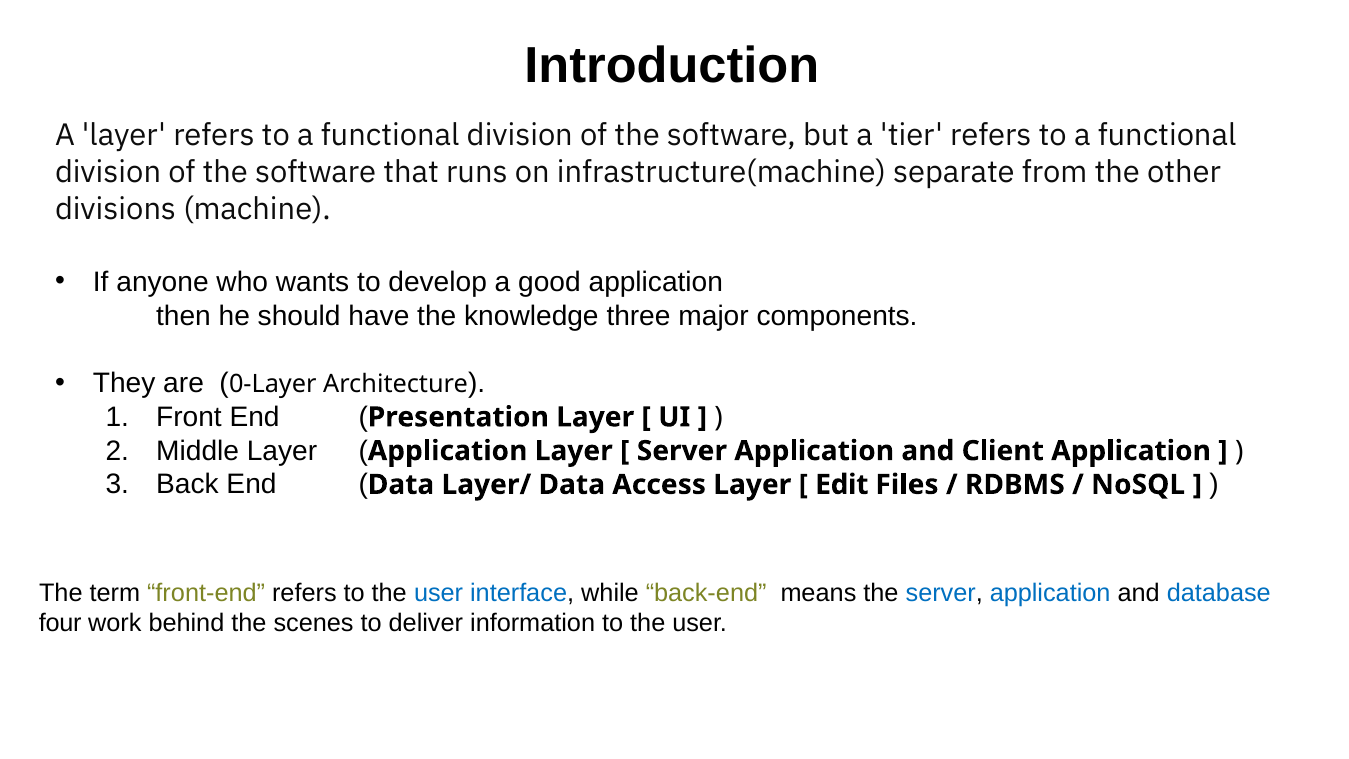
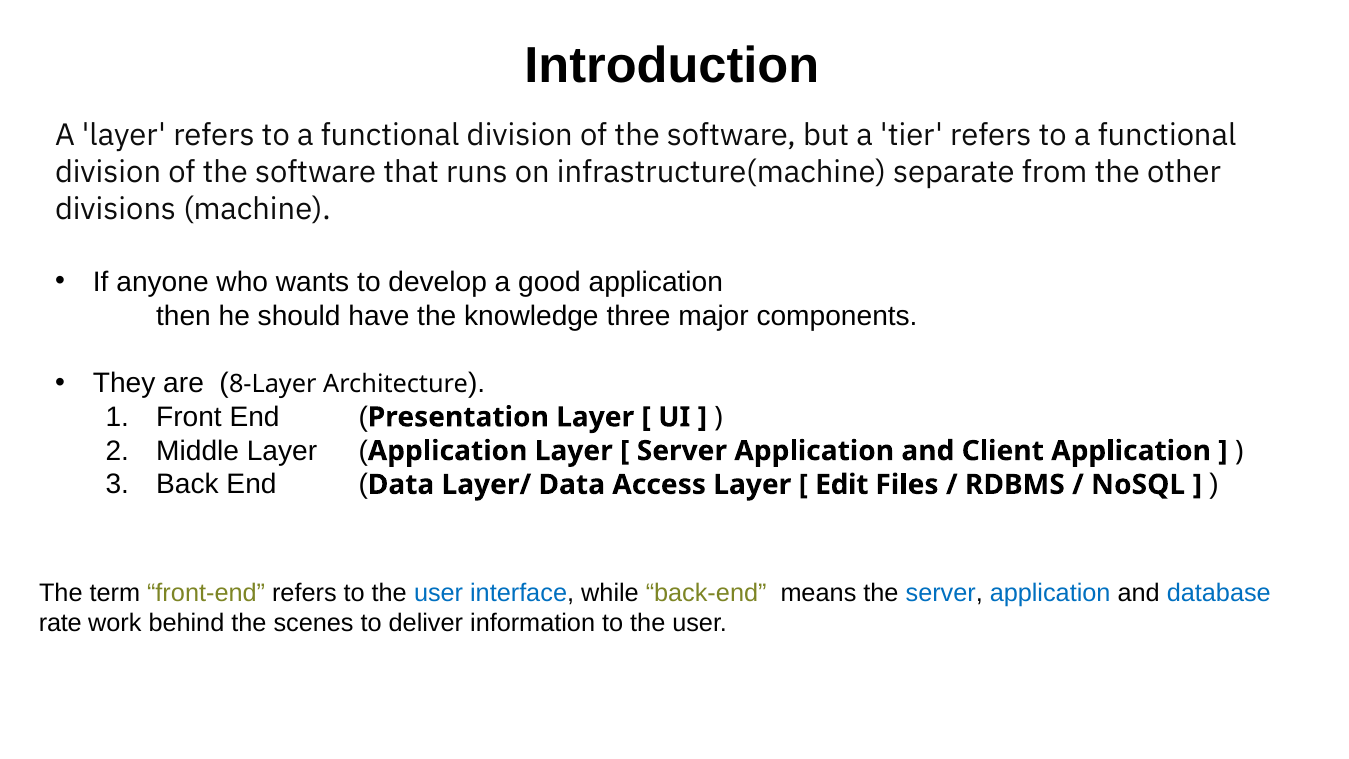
0-Layer: 0-Layer -> 8-Layer (273, 384)
four: four -> rate (60, 623)
